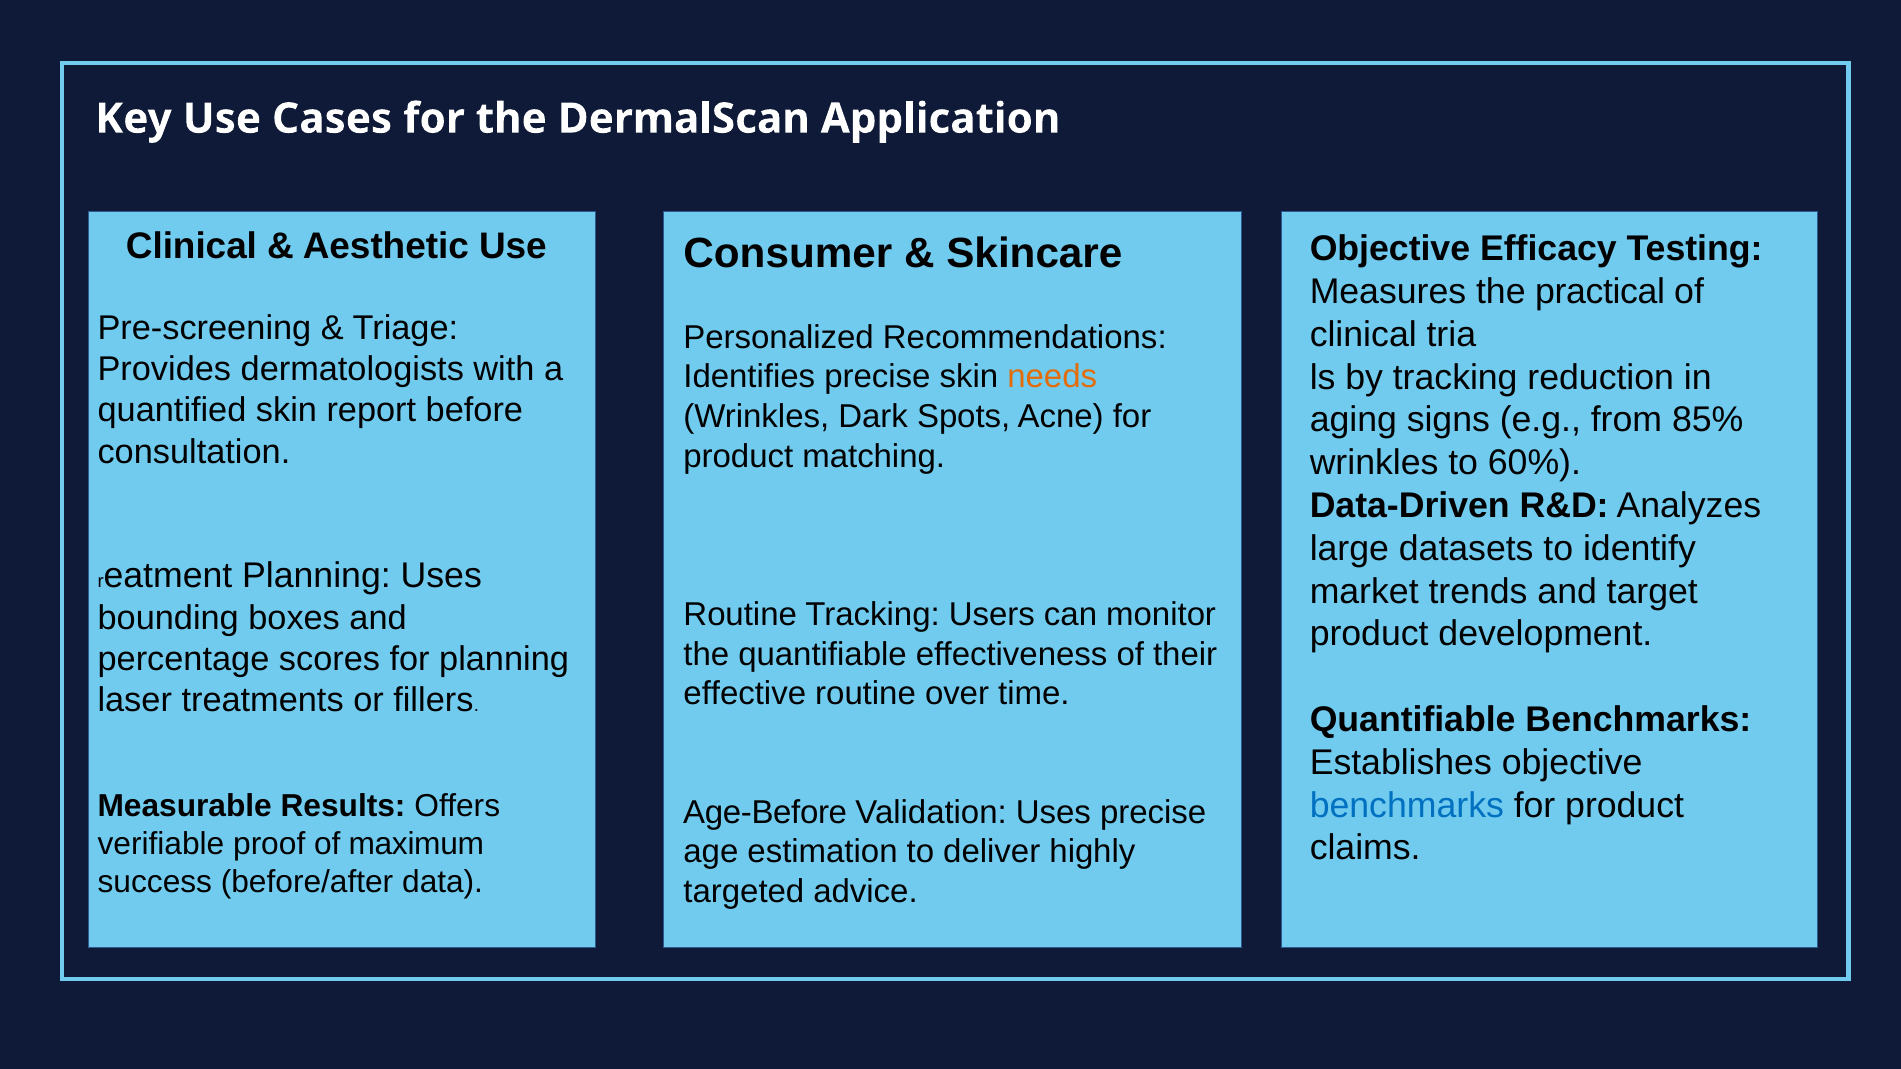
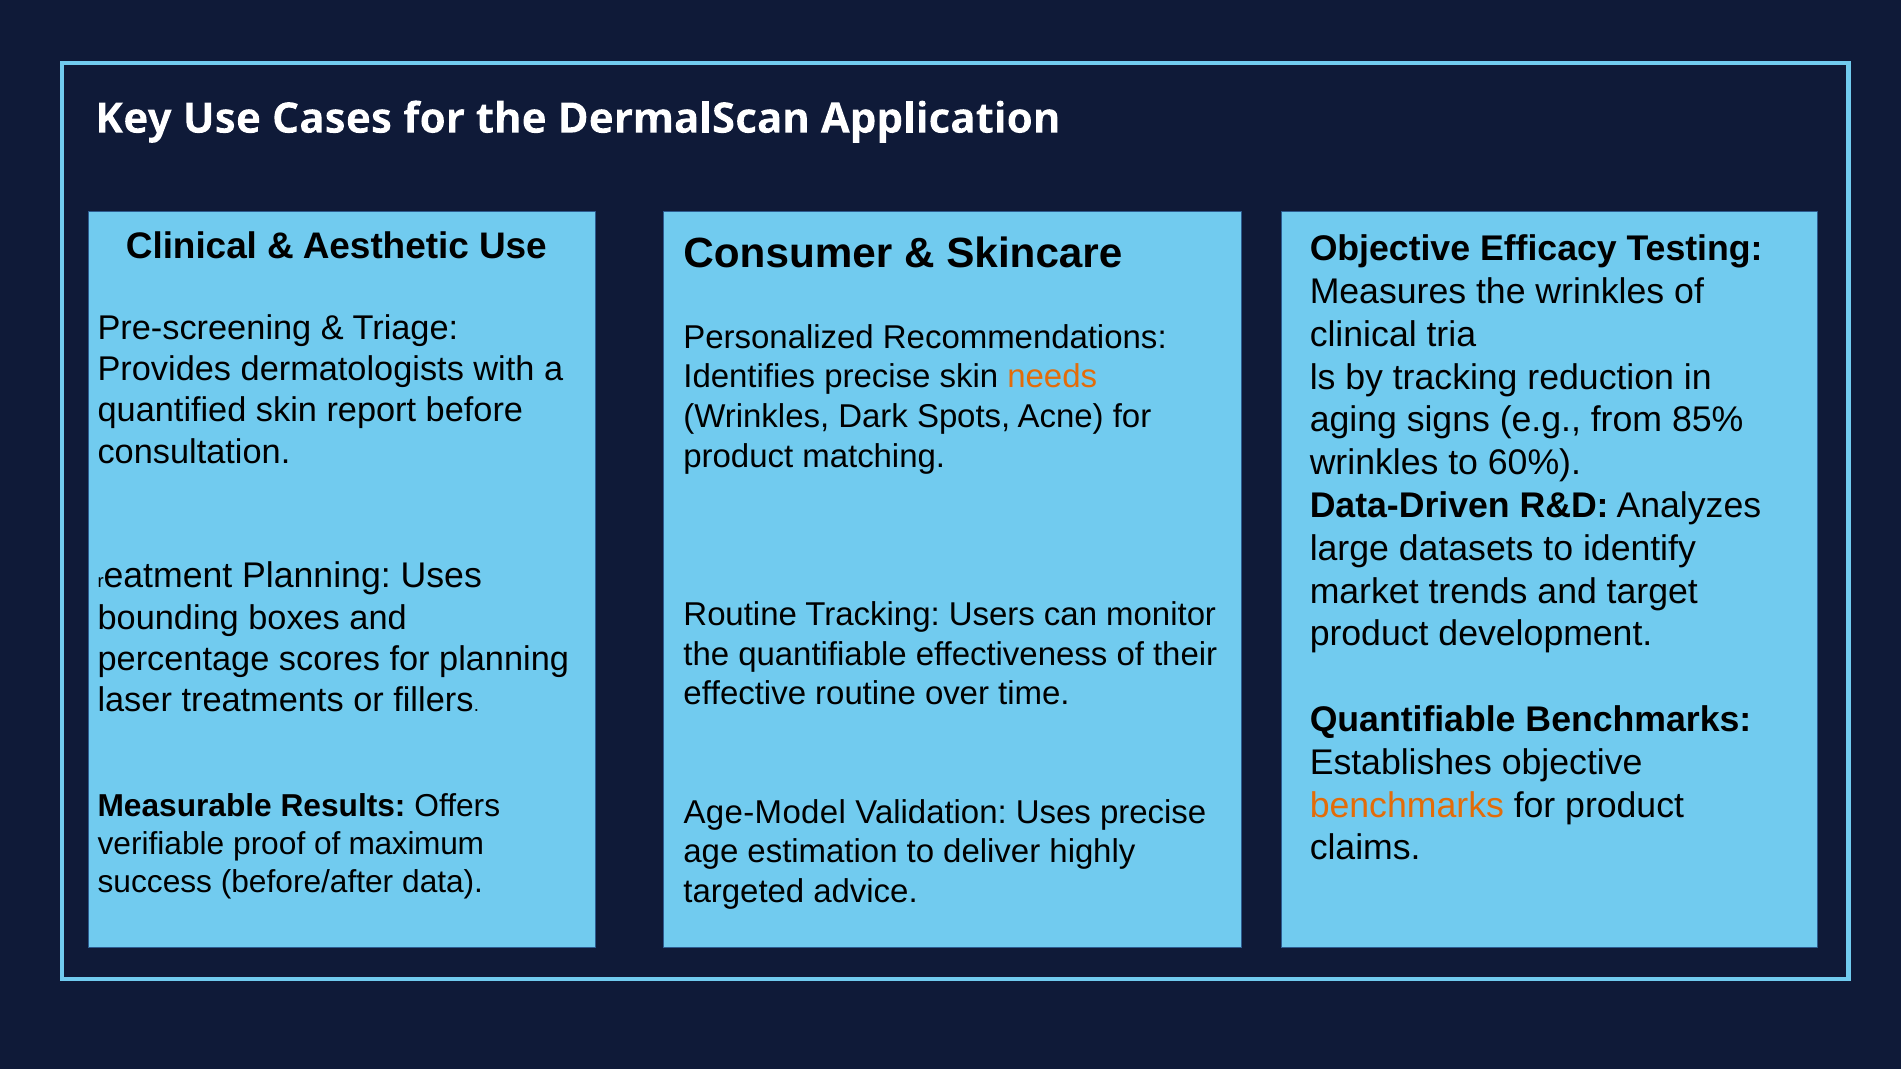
the practical: practical -> wrinkles (1600, 292)
benchmarks colour: blue -> orange (1407, 806)
Age-Before: Age-Before -> Age-Model (765, 813)
